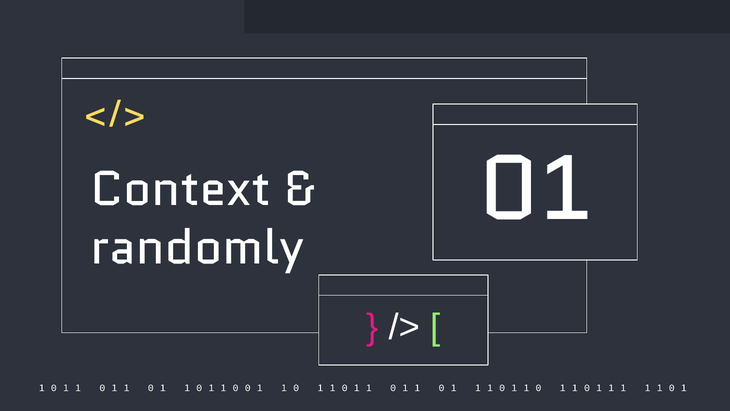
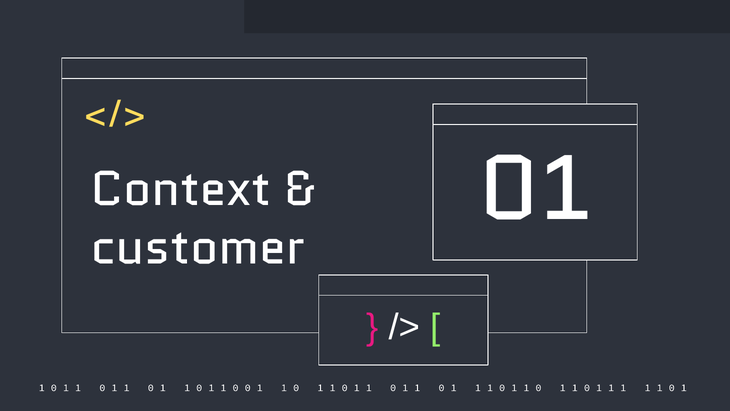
randomly: randomly -> customer (198, 247)
